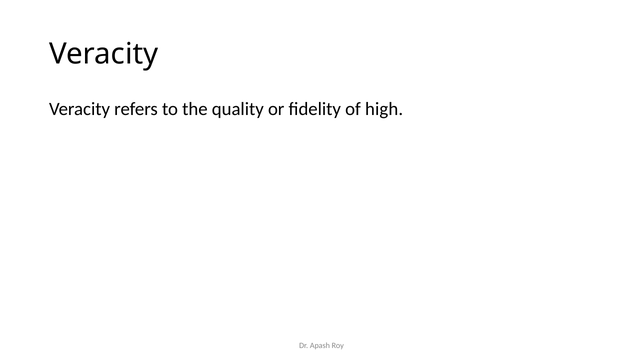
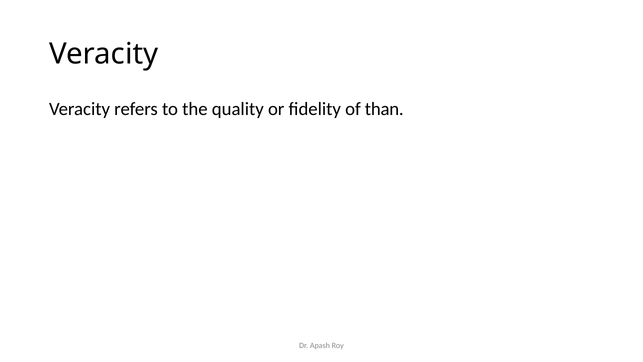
high: high -> than (384, 109)
